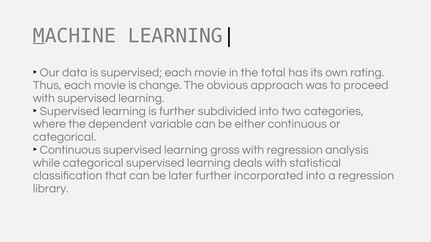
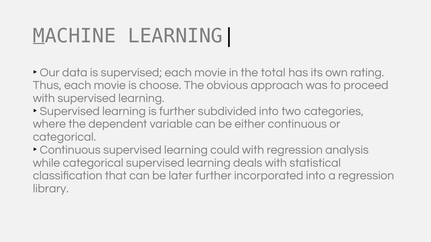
change: change -> choose (160, 85)
gross: gross -> could (225, 150)
